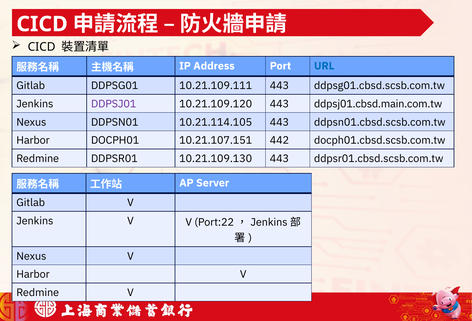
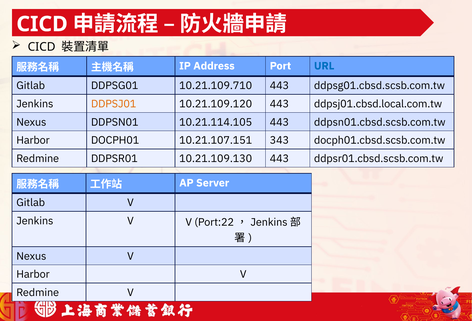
10.21.109.111: 10.21.109.111 -> 10.21.109.710 (216, 86)
DDPSJ01 colour: purple -> orange (114, 104)
ddpsj01.cbsd.main.com.tw: ddpsj01.cbsd.main.com.tw -> ddpsj01.cbsd.local.com.tw (378, 104)
442: 442 -> 343 (279, 140)
